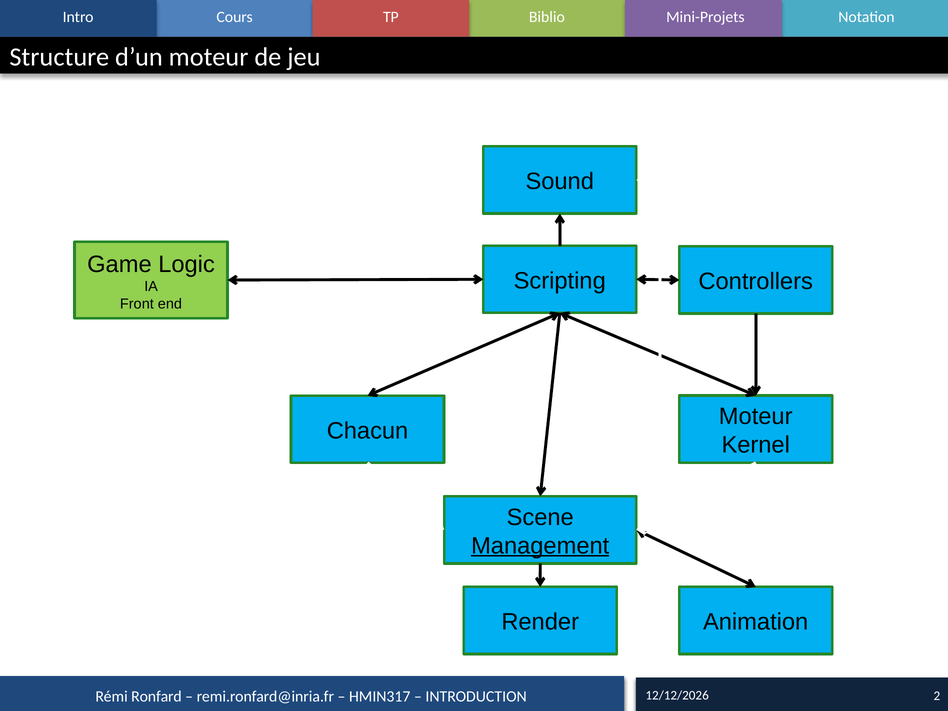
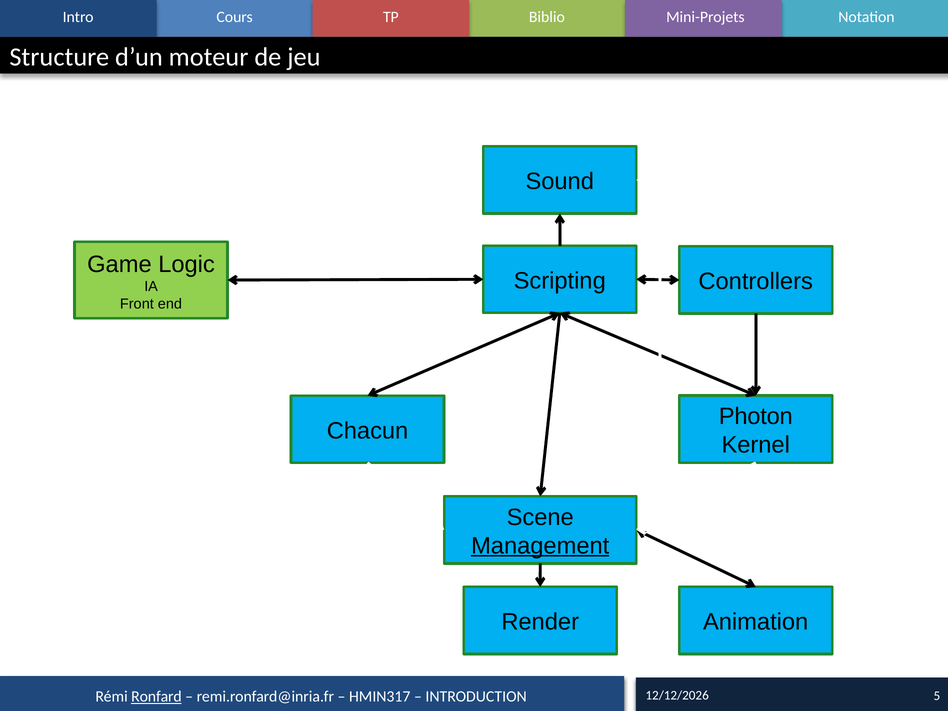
Moteur: Moteur -> Photon (756, 417)
Ronfard underline: none -> present (157, 696)
2: 2 -> 5 (937, 696)
